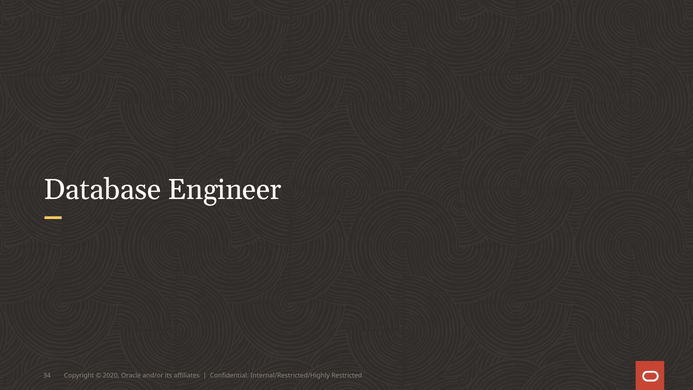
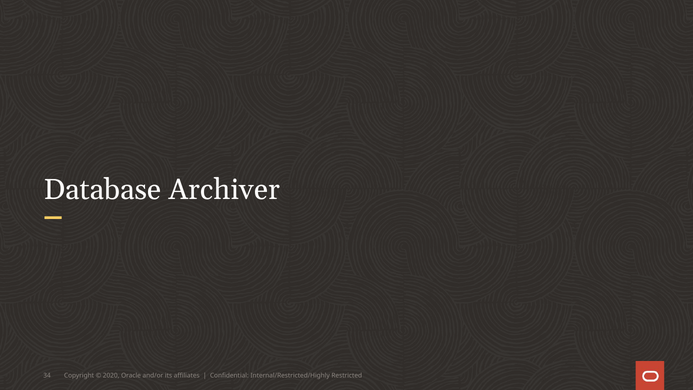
Engineer: Engineer -> Archiver (224, 189)
